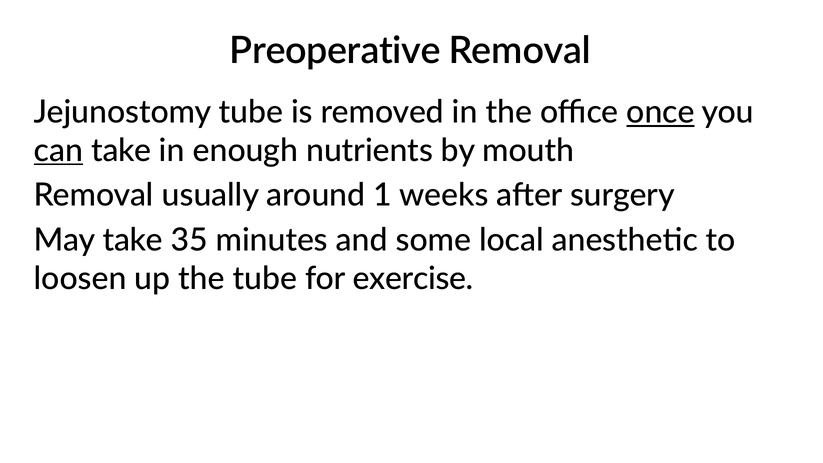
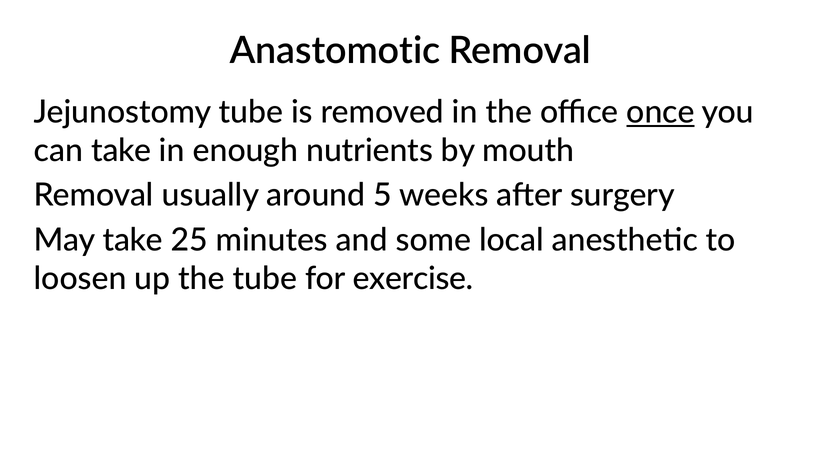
Preoperative: Preoperative -> Anastomotic (335, 51)
can underline: present -> none (58, 150)
1: 1 -> 5 (383, 195)
35: 35 -> 25 (189, 240)
